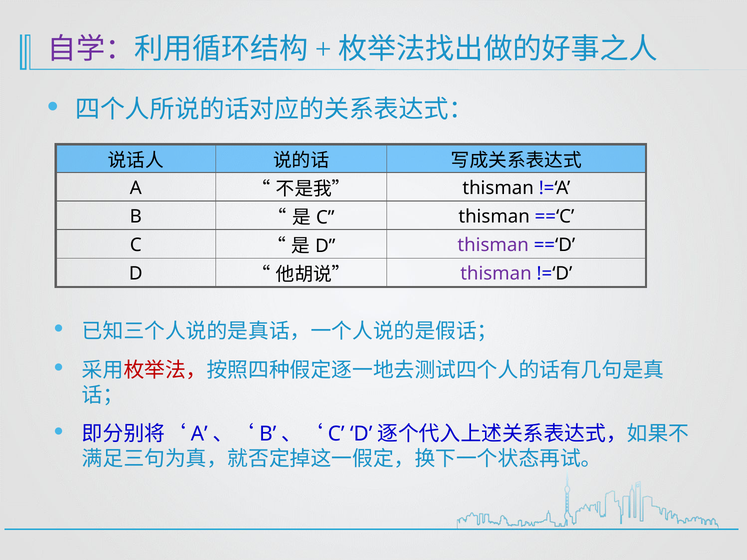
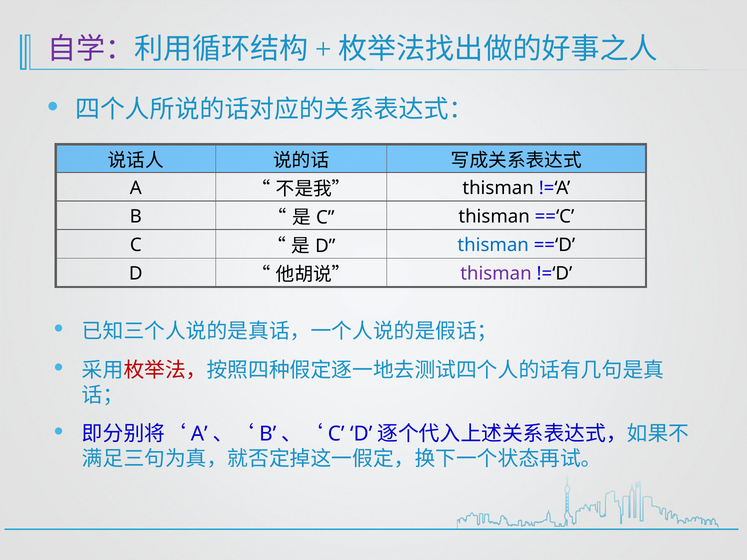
thisman colour: purple -> blue (493, 245)
